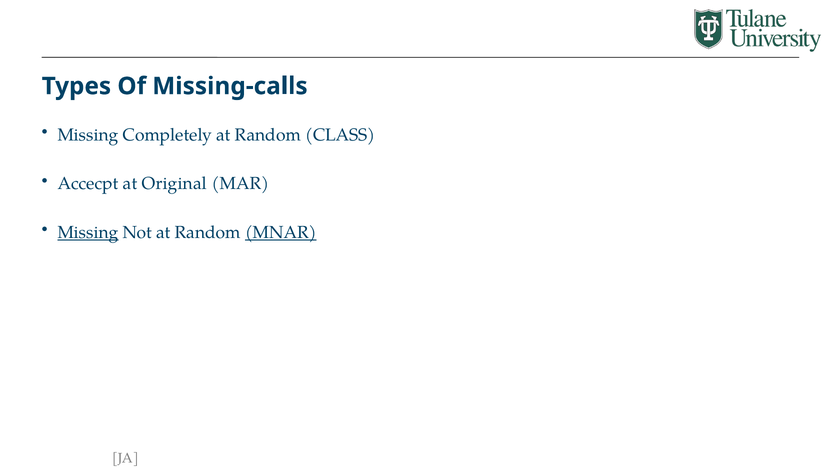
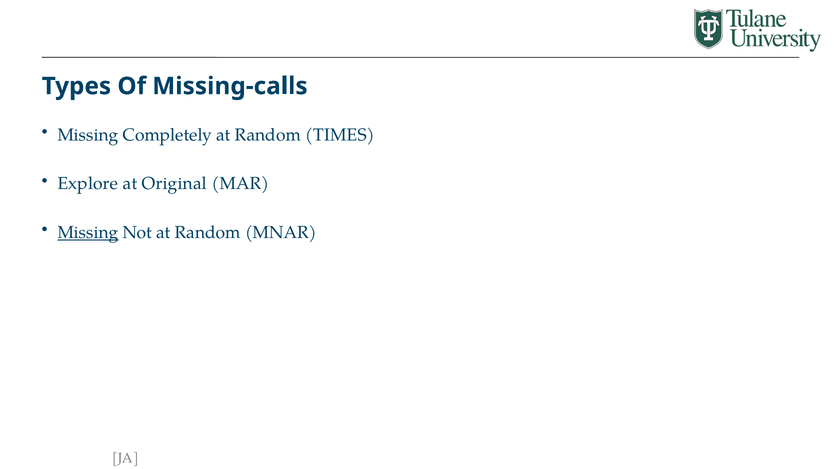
CLASS: CLASS -> TIMES (340, 135)
Accecpt: Accecpt -> Explore (88, 184)
MNAR underline: present -> none (281, 232)
